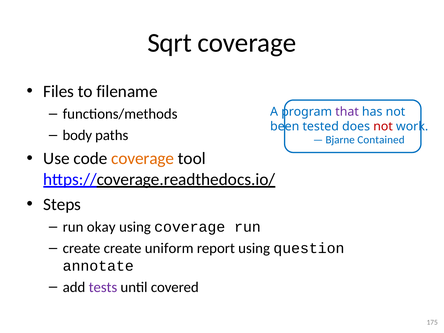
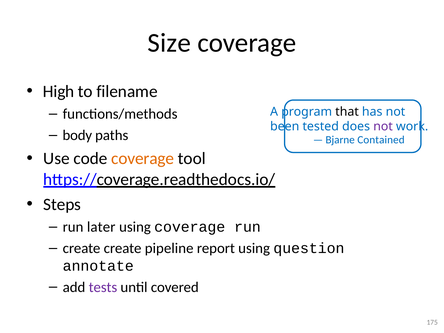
Sqrt: Sqrt -> Size (169, 43)
Files: Files -> High (59, 91)
that colour: purple -> black (347, 112)
not colour: red -> purple (383, 127)
okay: okay -> later (101, 227)
uniform: uniform -> pipeline (169, 248)
